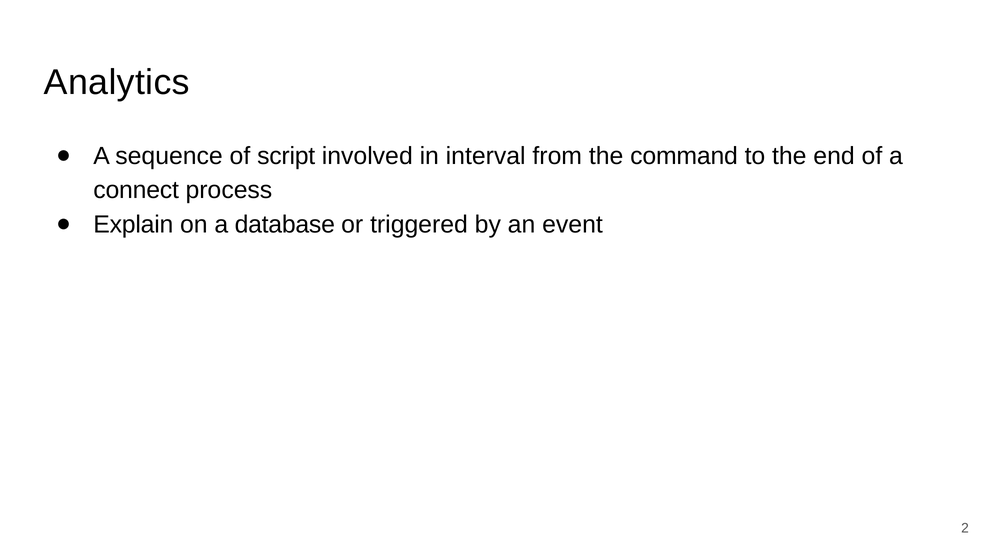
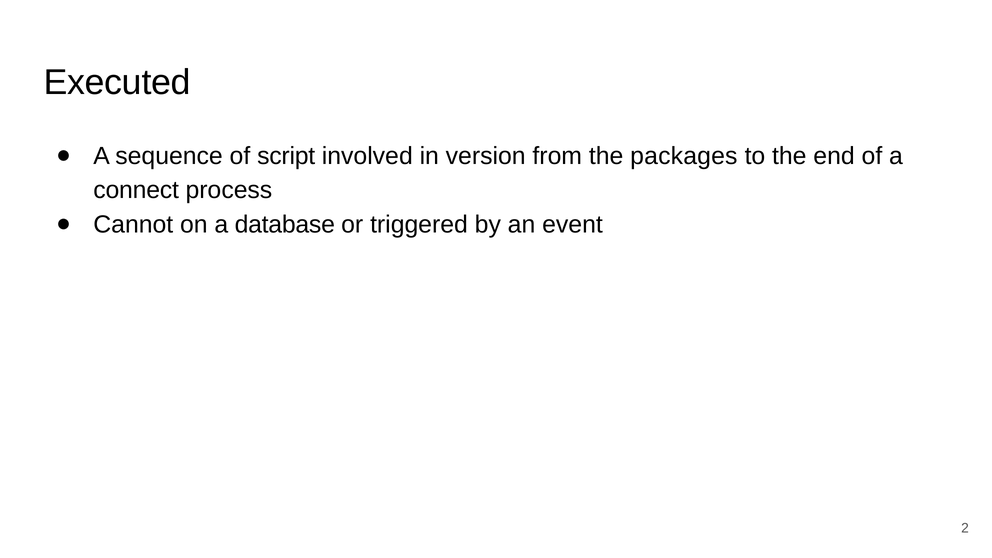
Analytics: Analytics -> Executed (117, 82)
interval: interval -> version (486, 156)
command: command -> packages (684, 156)
Explain: Explain -> Cannot (133, 224)
